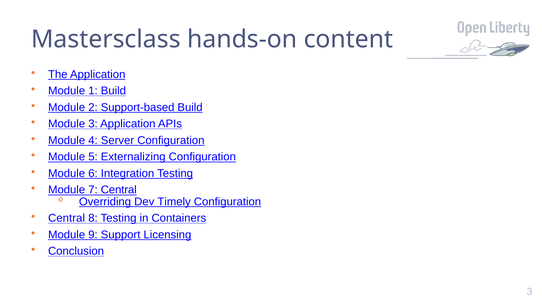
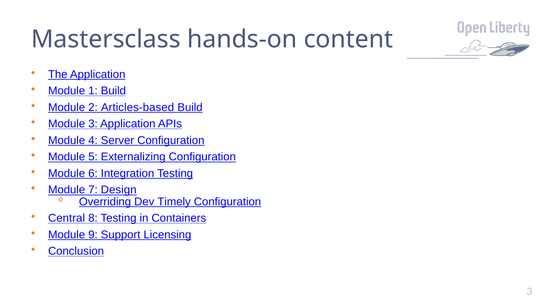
Support-based: Support-based -> Articles-based (138, 107)
7 Central: Central -> Design (119, 190)
